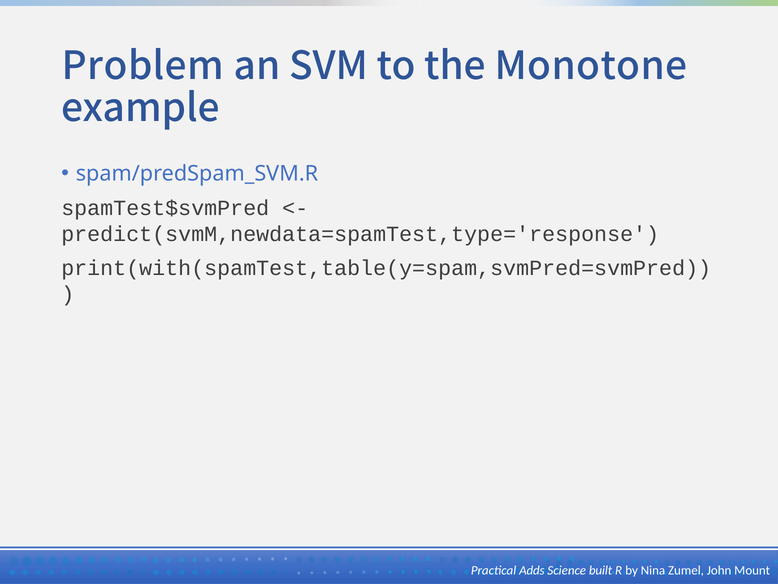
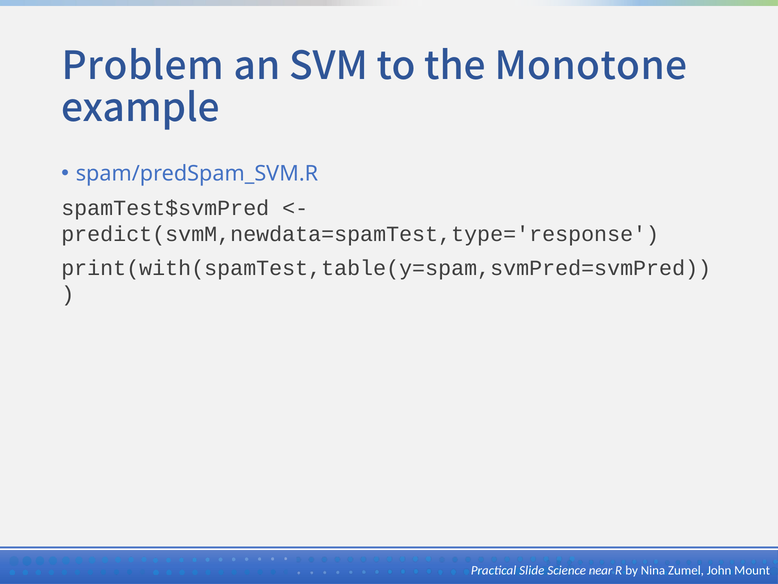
Adds: Adds -> Slide (532, 570)
built: built -> near (601, 570)
